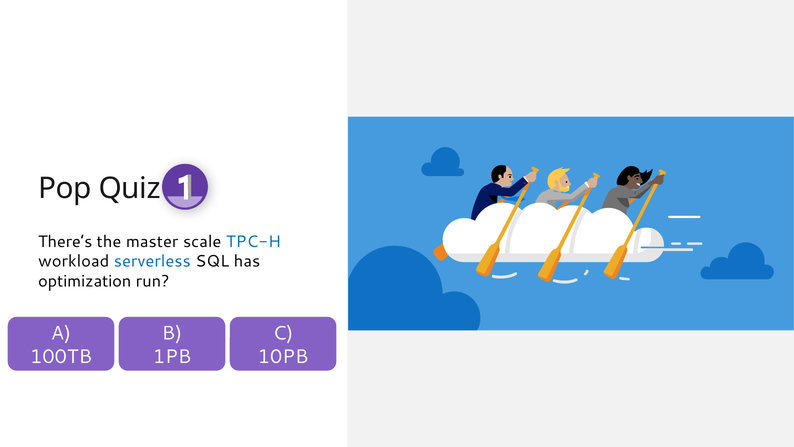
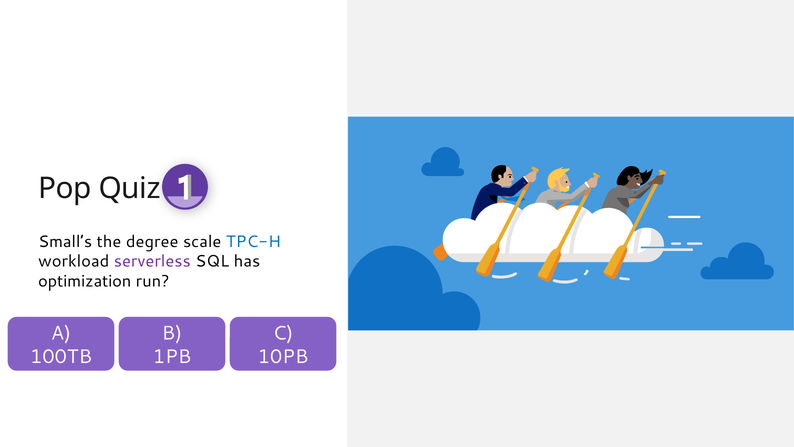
There’s: There’s -> Small’s (65, 241)
master: master -> degree (152, 241)
serverless colour: blue -> purple (152, 261)
